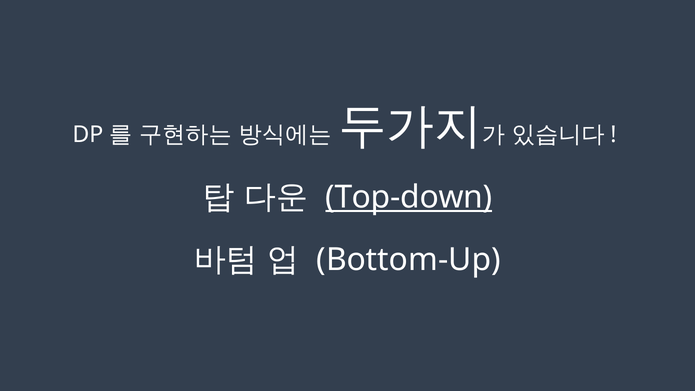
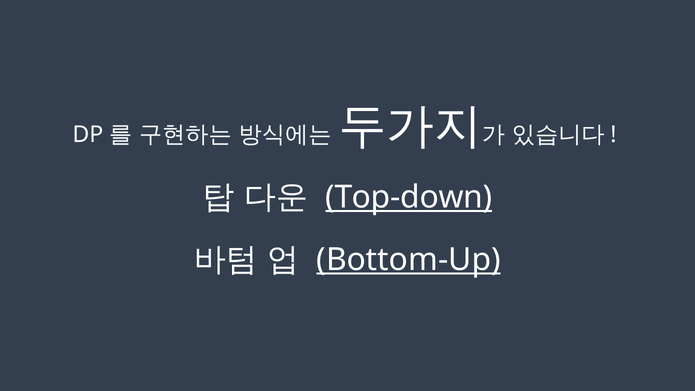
Bottom-Up underline: none -> present (409, 260)
